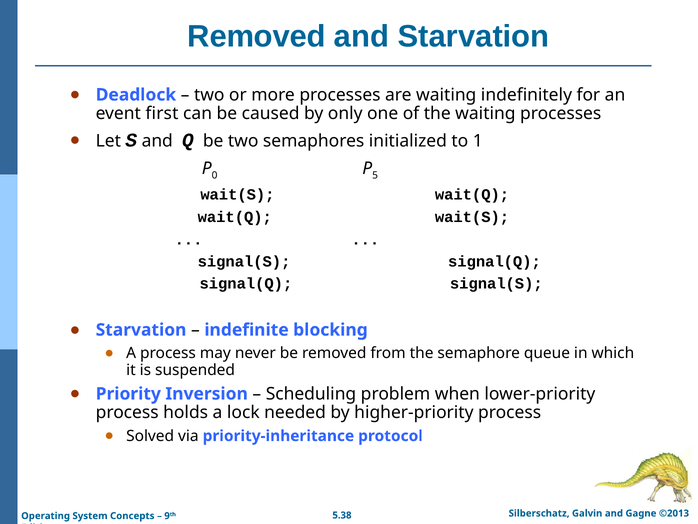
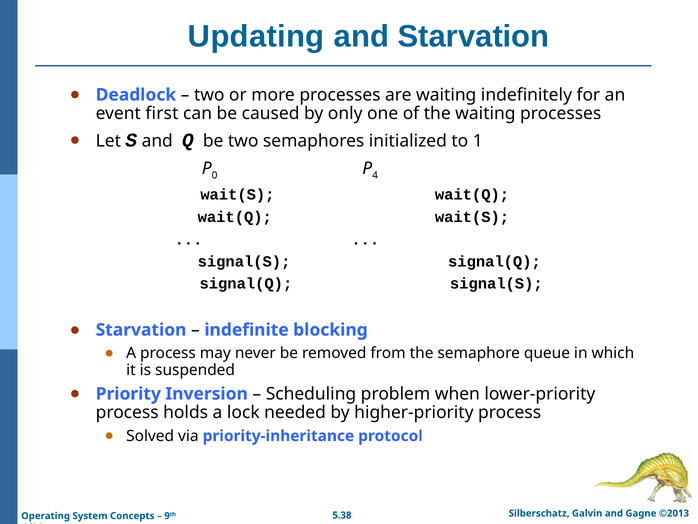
Removed: Removed -> Updating (256, 36)
5: 5 -> 4 (375, 175)
